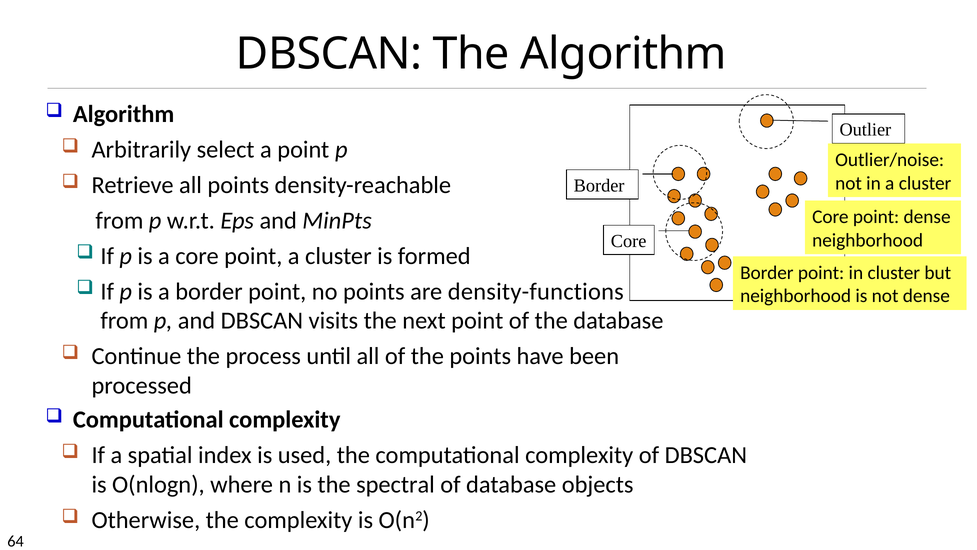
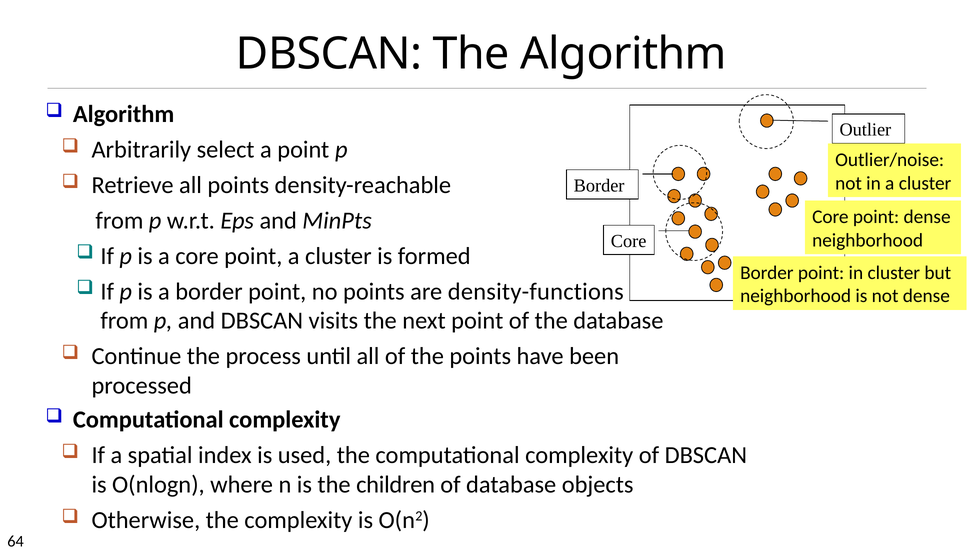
spectral: spectral -> children (396, 484)
